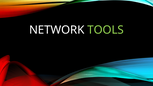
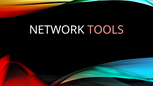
TOOLS colour: light green -> pink (106, 30)
